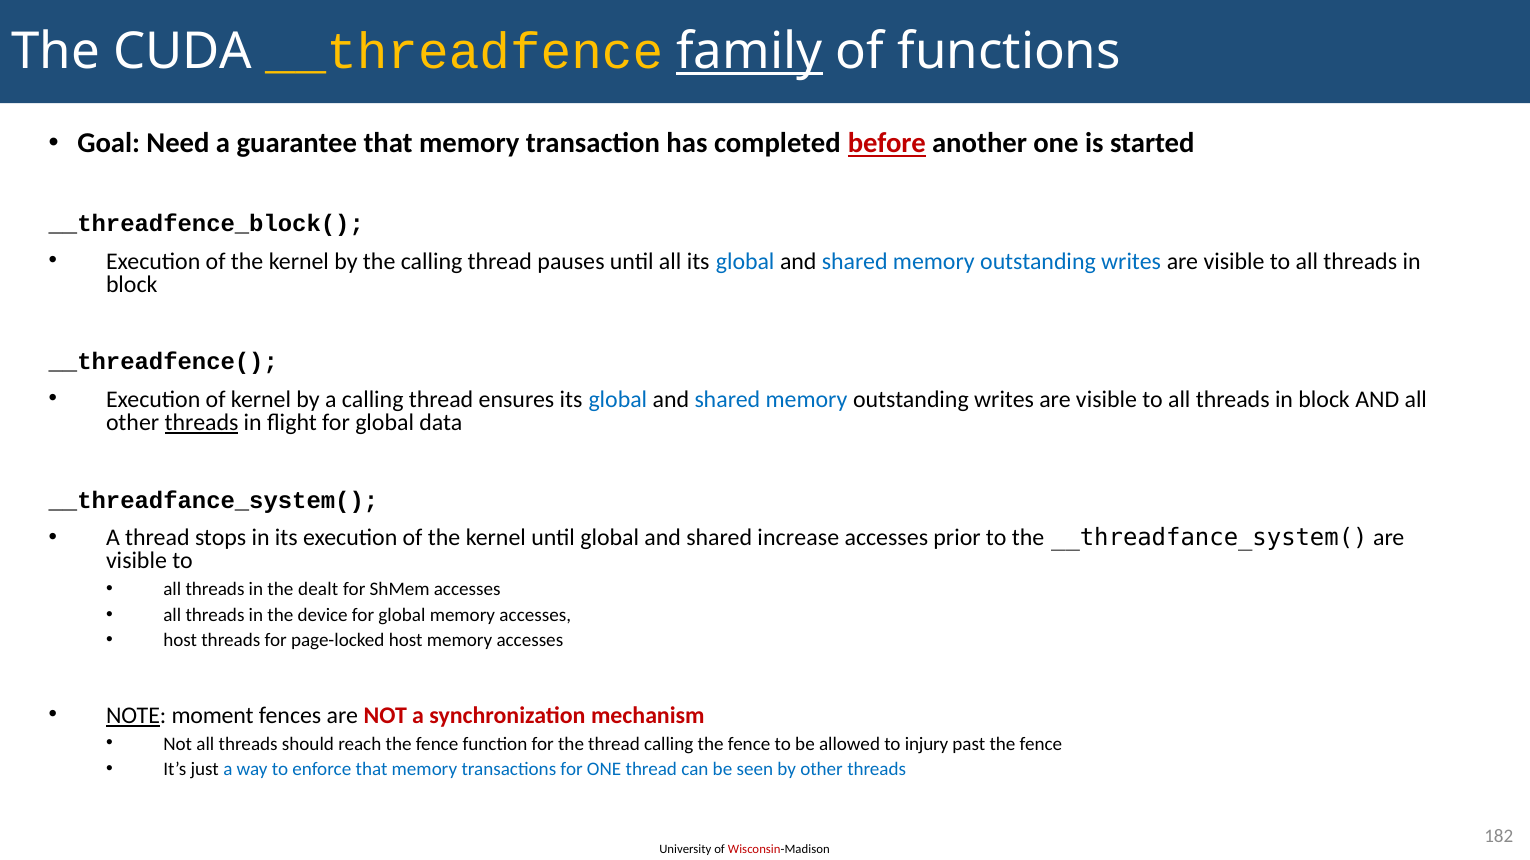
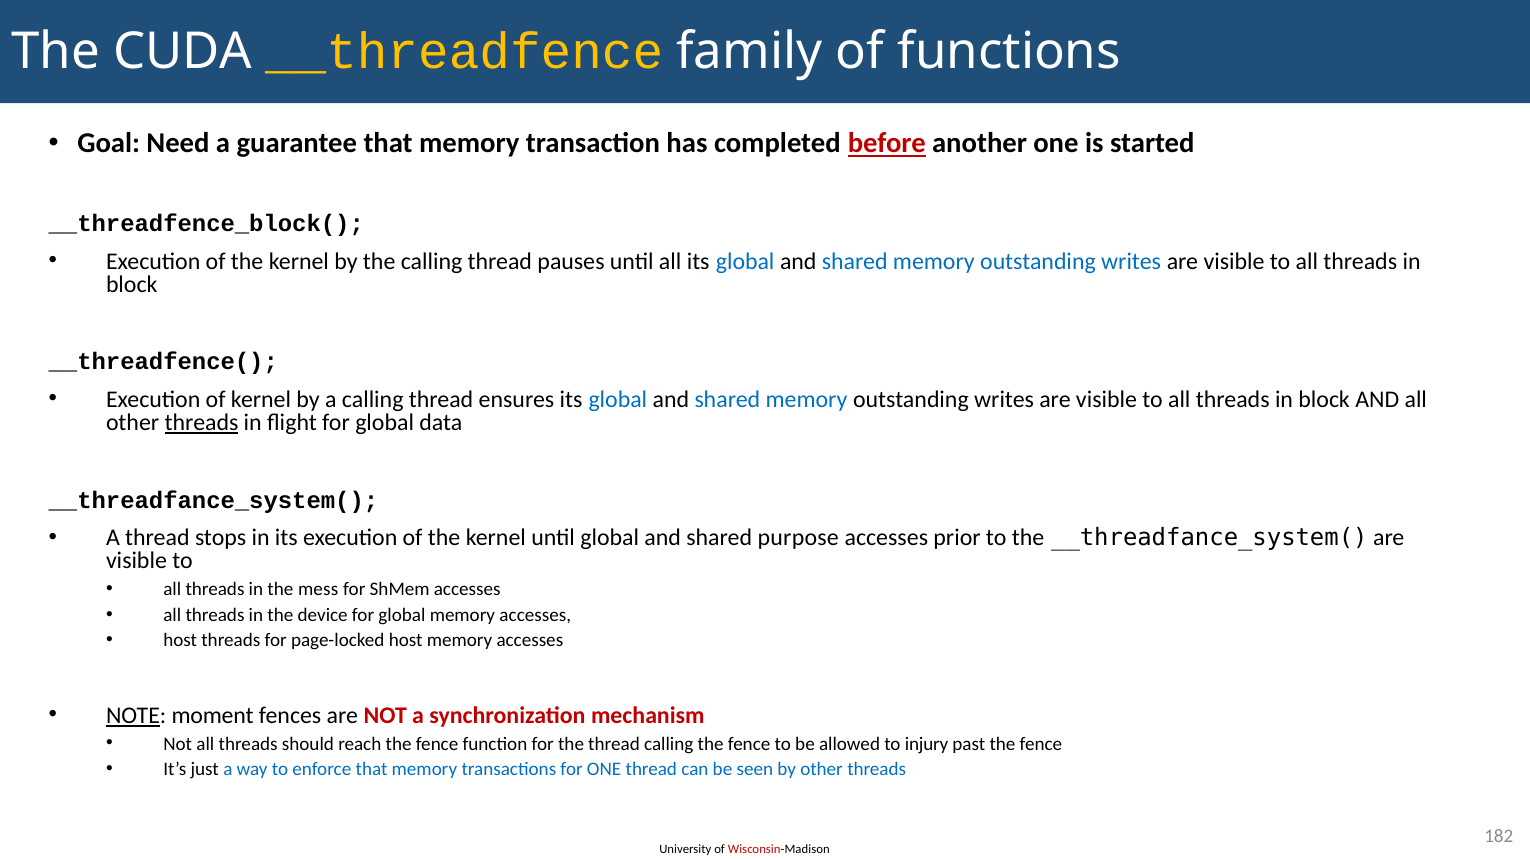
family underline: present -> none (750, 51)
increase: increase -> purpose (798, 538)
dealt: dealt -> mess (318, 590)
